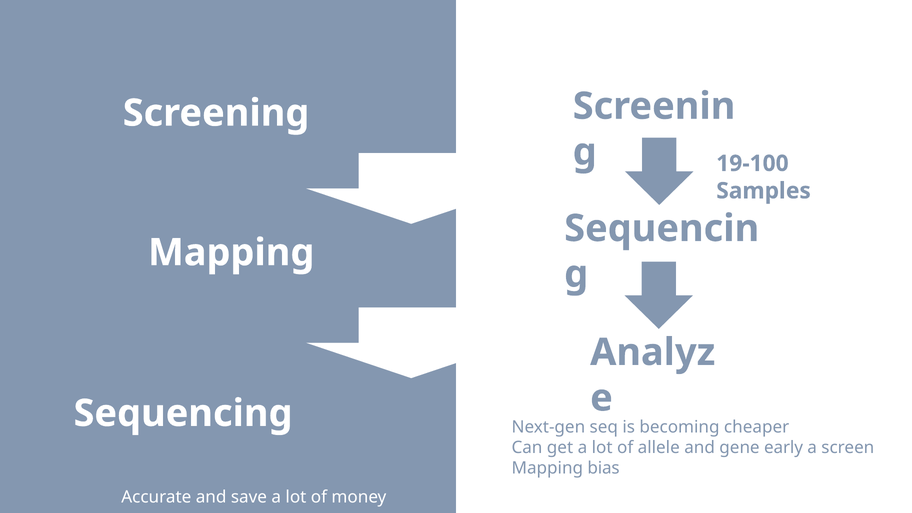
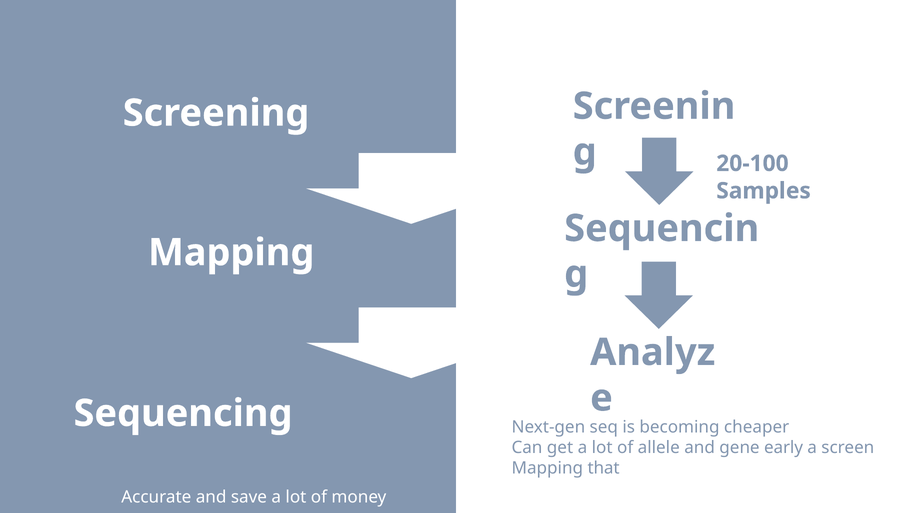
19-100: 19-100 -> 20-100 (752, 163)
bias: bias -> that (604, 468)
